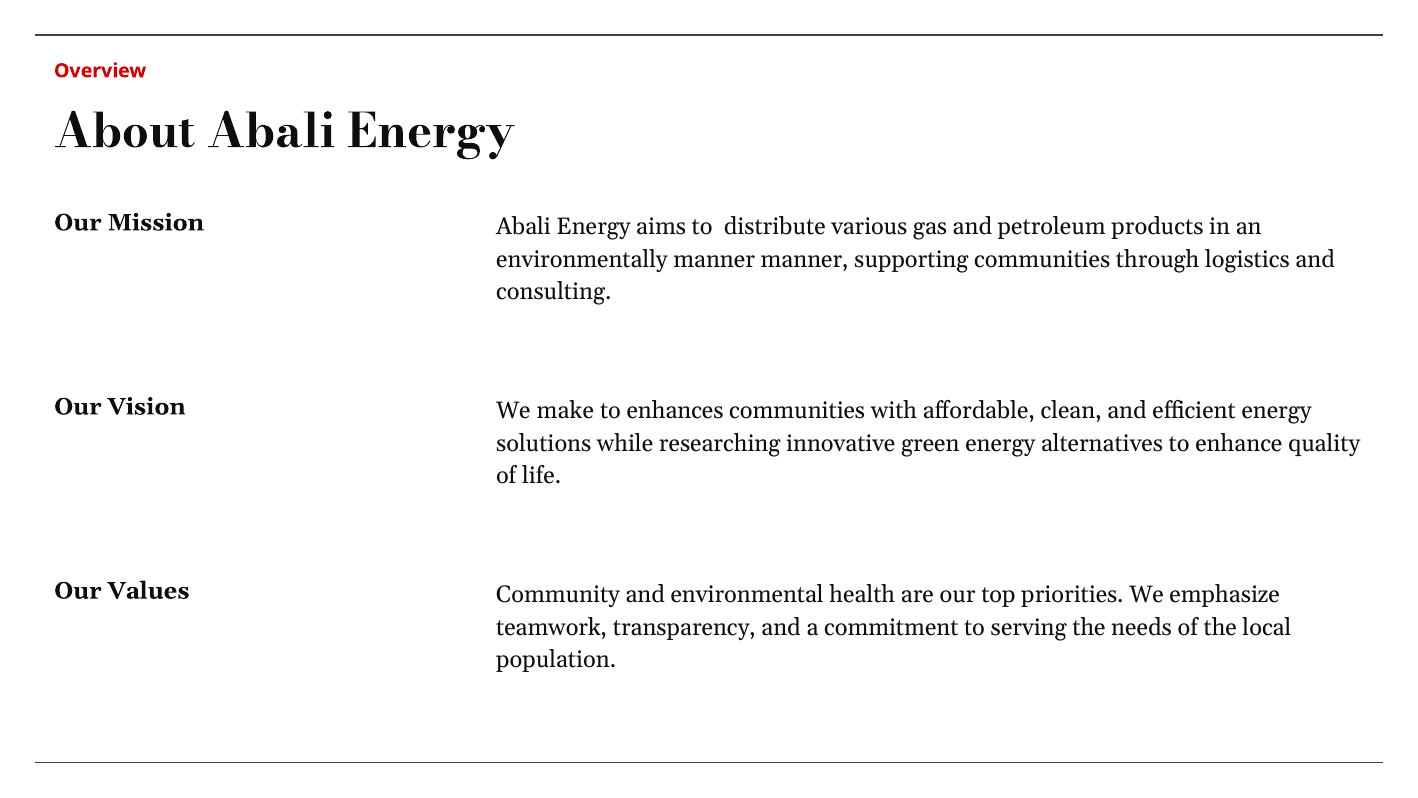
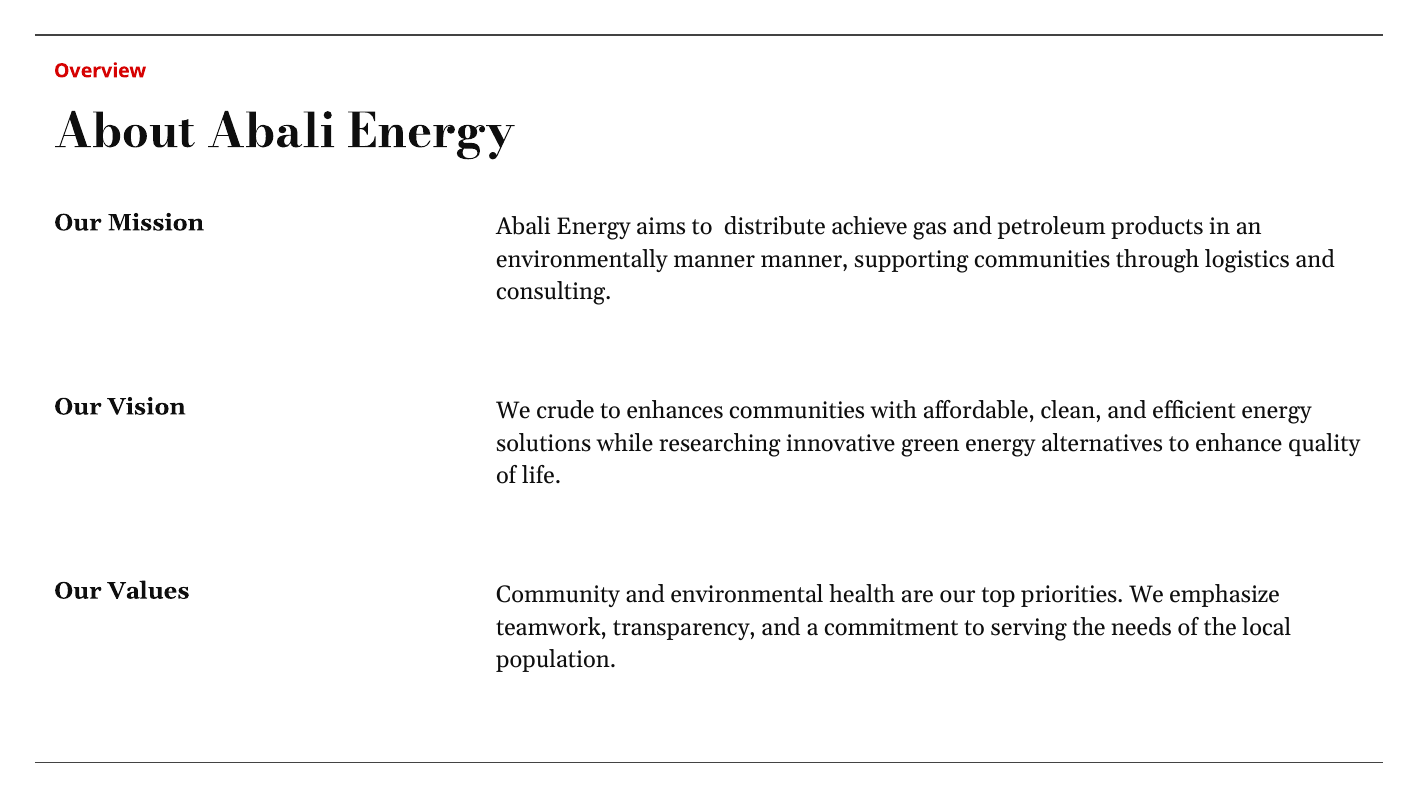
various: various -> achieve (869, 227)
make: make -> crude (565, 411)
